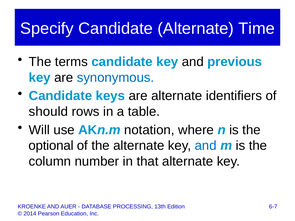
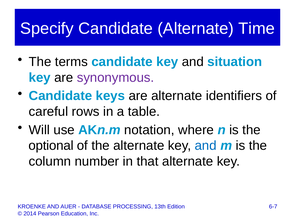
previous: previous -> situation (235, 62)
synonymous colour: blue -> purple (115, 78)
should: should -> careful (48, 112)
